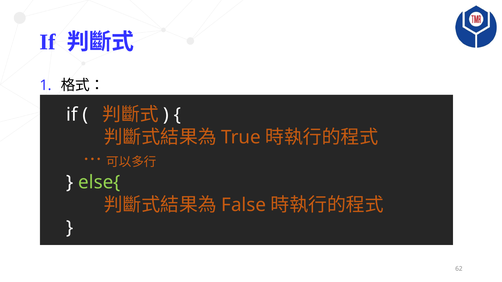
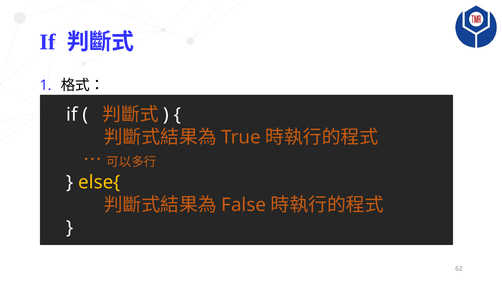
else{ colour: light green -> yellow (99, 183)
